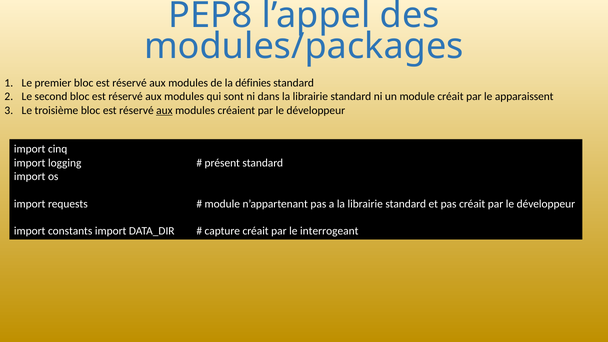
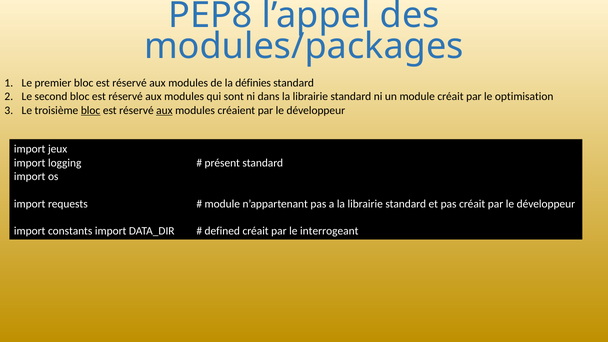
apparaissent: apparaissent -> optimisation (524, 97)
bloc underline: none -> present (91, 110)
cinq: cinq -> jeux (58, 149)
capture: capture -> defined (222, 231)
